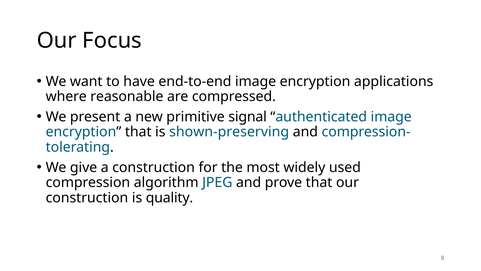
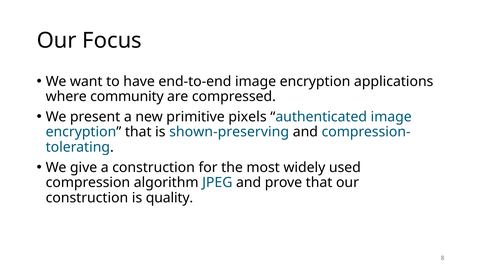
reasonable: reasonable -> community (127, 96)
signal: signal -> pixels (247, 117)
